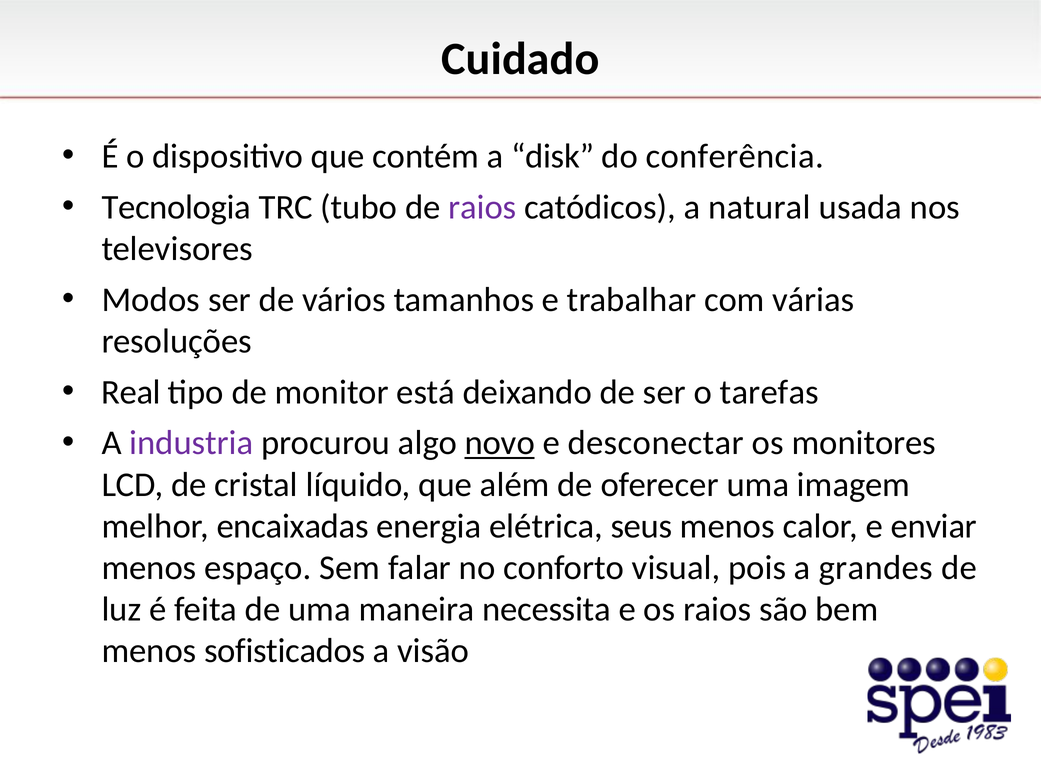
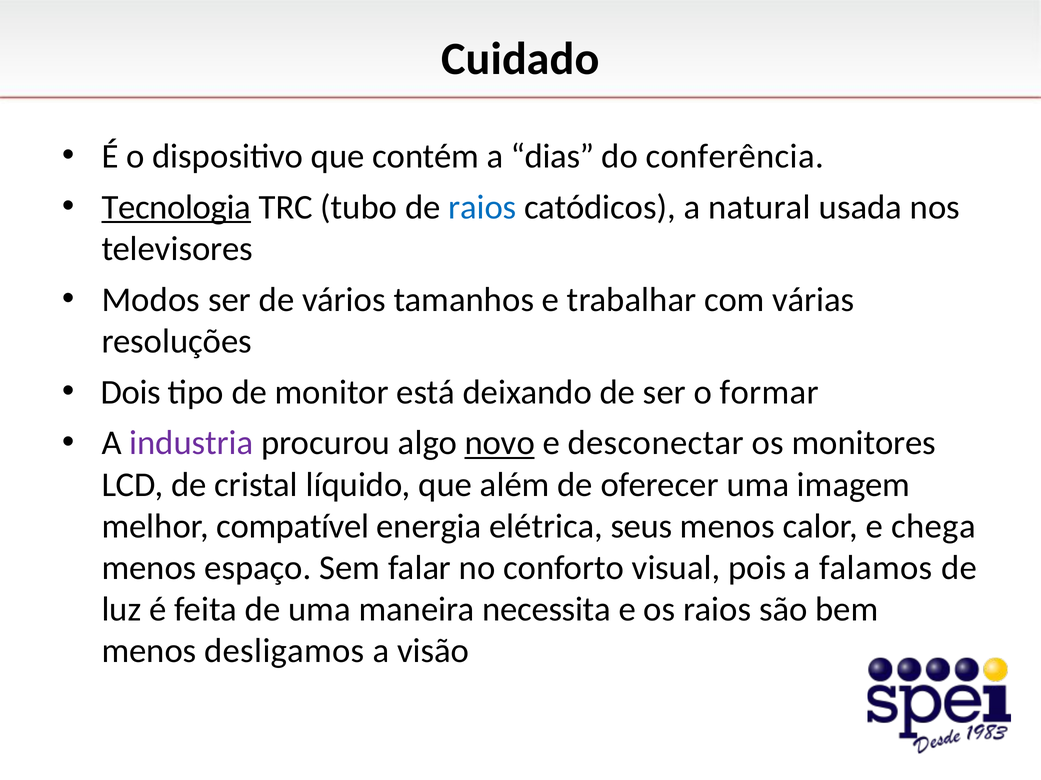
disk: disk -> dias (553, 157)
Tecnologia underline: none -> present (176, 207)
raios colour: purple -> blue (482, 207)
Real: Real -> Dois (131, 393)
tarefas: tarefas -> formar (769, 393)
encaixadas: encaixadas -> compatível (293, 527)
enviar: enviar -> chega (933, 527)
grandes: grandes -> falamos (876, 568)
sofisticados: sofisticados -> desligamos (284, 652)
